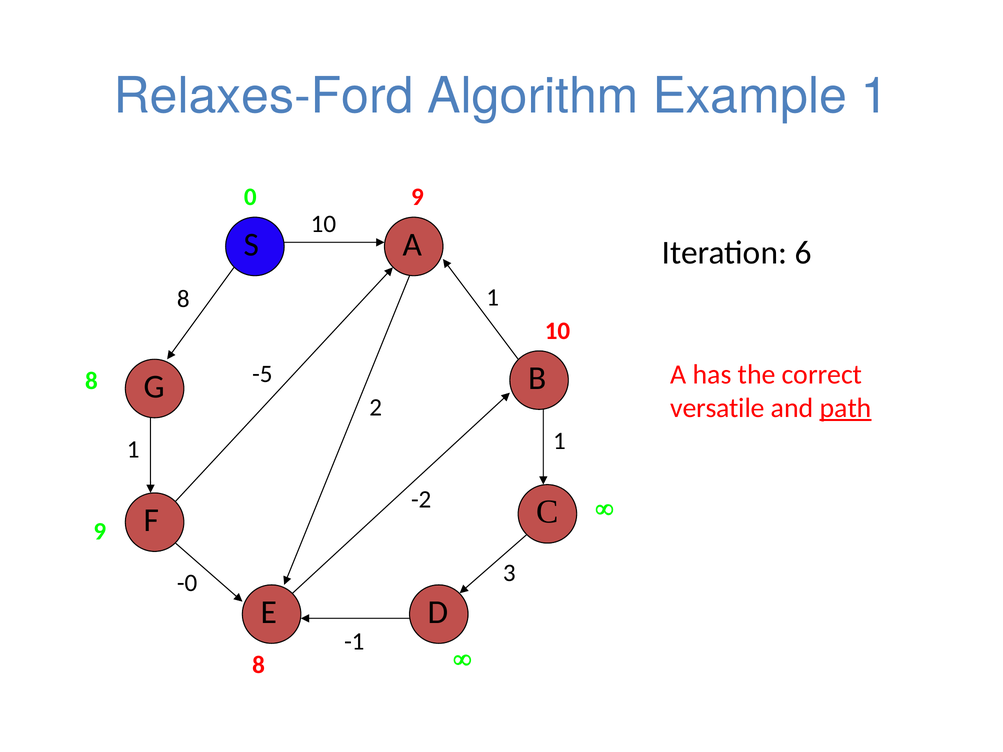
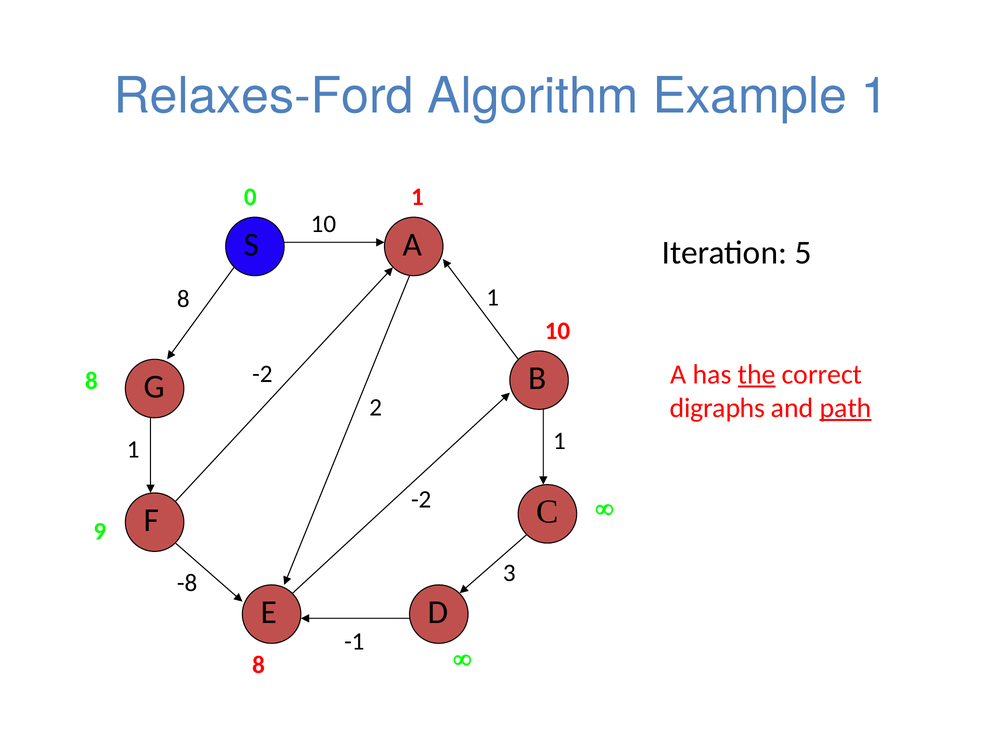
0 9: 9 -> 1 (417, 197)
6: 6 -> 5 (803, 253)
the underline: none -> present (757, 375)
-5: -5 -> -2 (262, 374)
versatile: versatile -> digraphs (717, 408)
-0: -0 -> -8 (187, 583)
